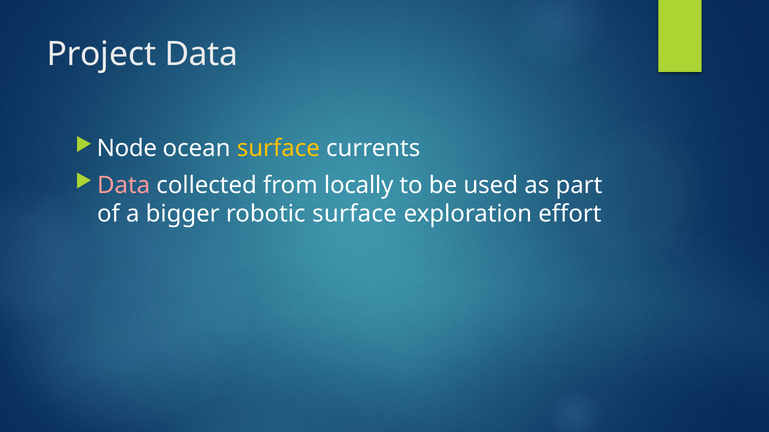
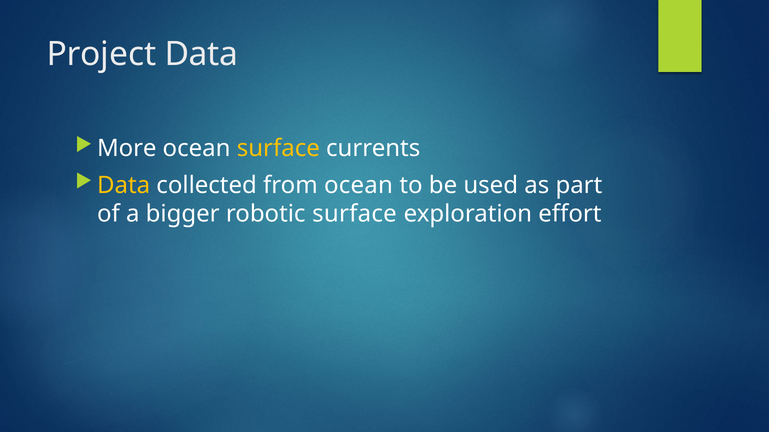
Node: Node -> More (127, 148)
Data colour: pink -> yellow (124, 185)
from locally: locally -> ocean (358, 185)
